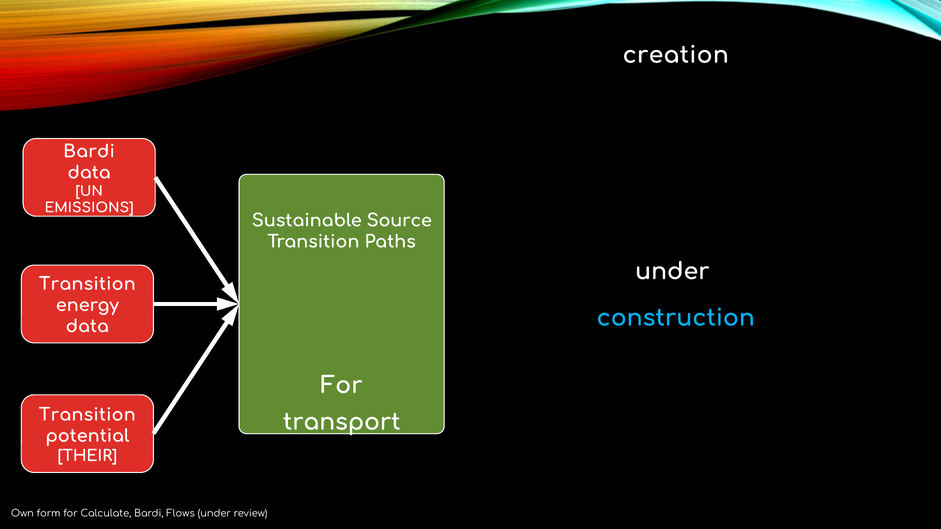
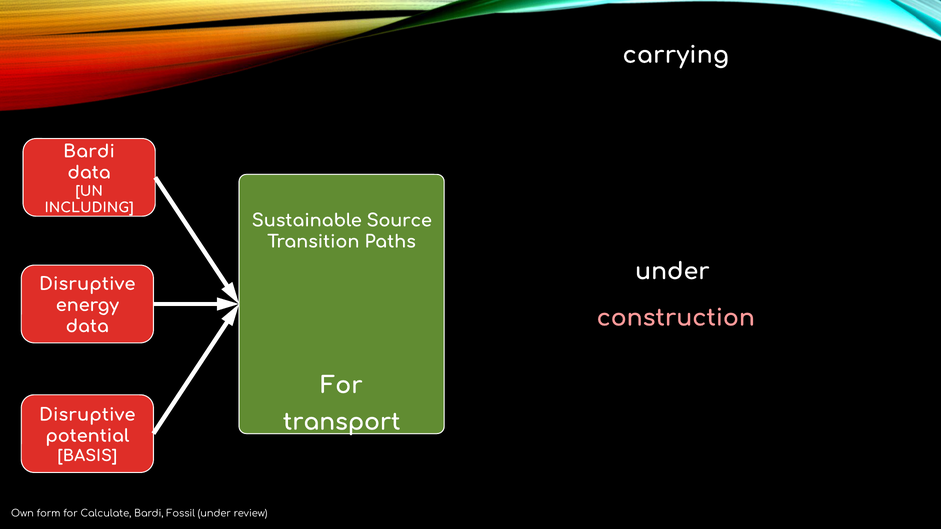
creation: creation -> carrying (676, 55)
EMISSIONS: EMISSIONS -> INCLUDING (89, 208)
Transition: Transition -> Disruptive (87, 284)
construction colour: light blue -> pink (676, 318)
Transition: Transition -> Disruptive (87, 415)
THEIR: THEIR -> BASIS (87, 456)
Flows: Flows -> Fossil (181, 514)
